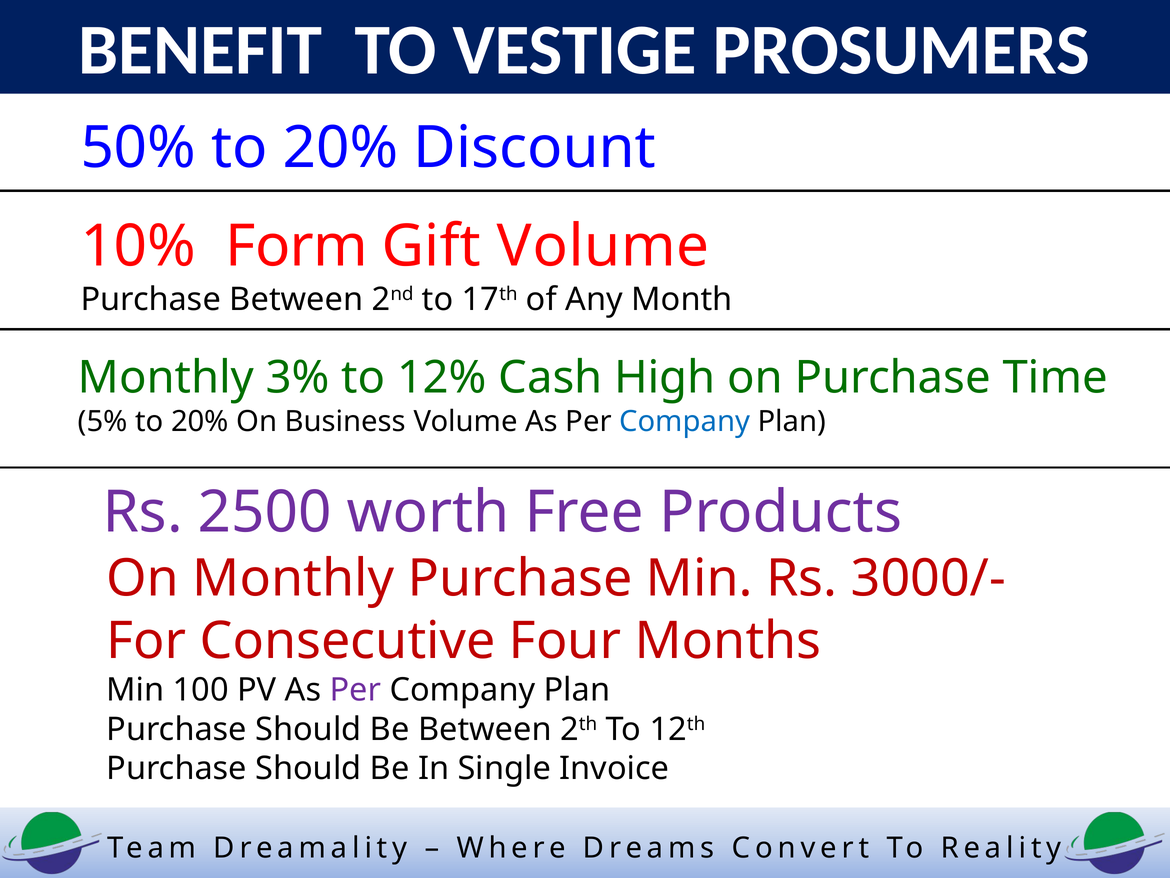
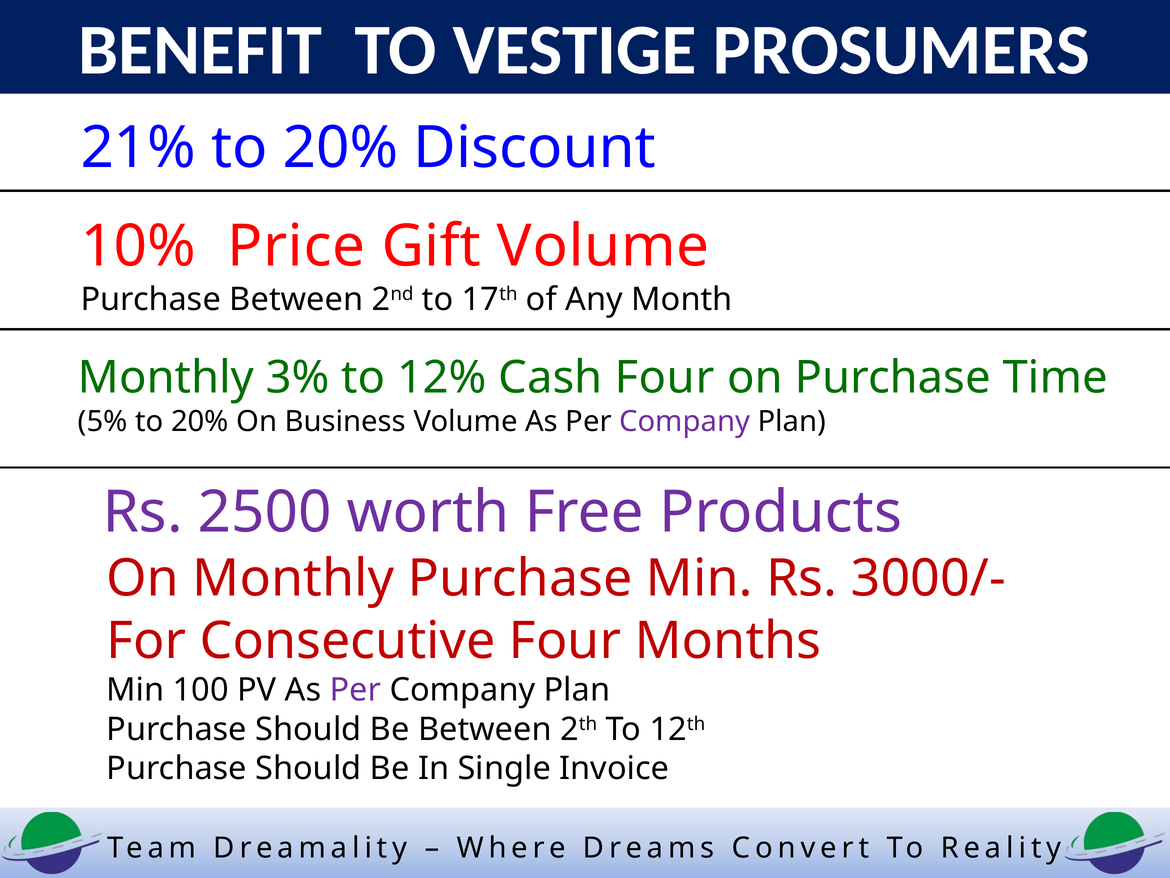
50%: 50% -> 21% (138, 148)
Form: Form -> Price (296, 246)
Cash High: High -> Four (665, 377)
Company colour: blue -> purple (685, 421)
